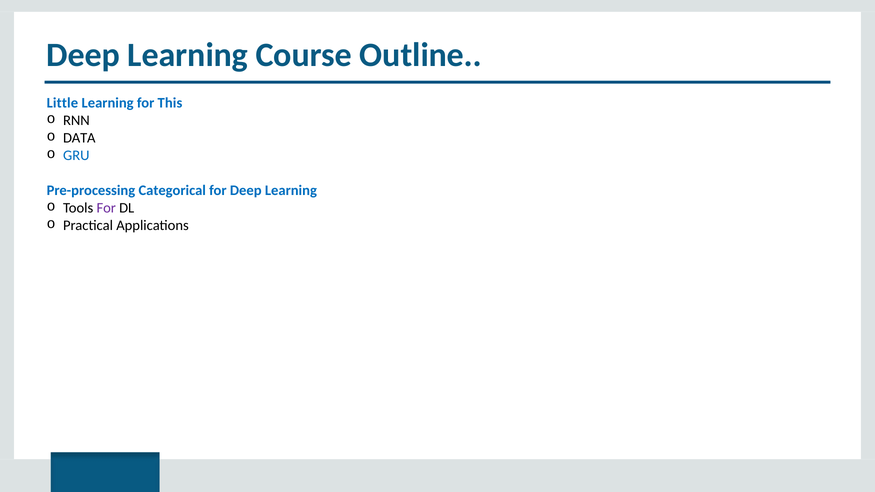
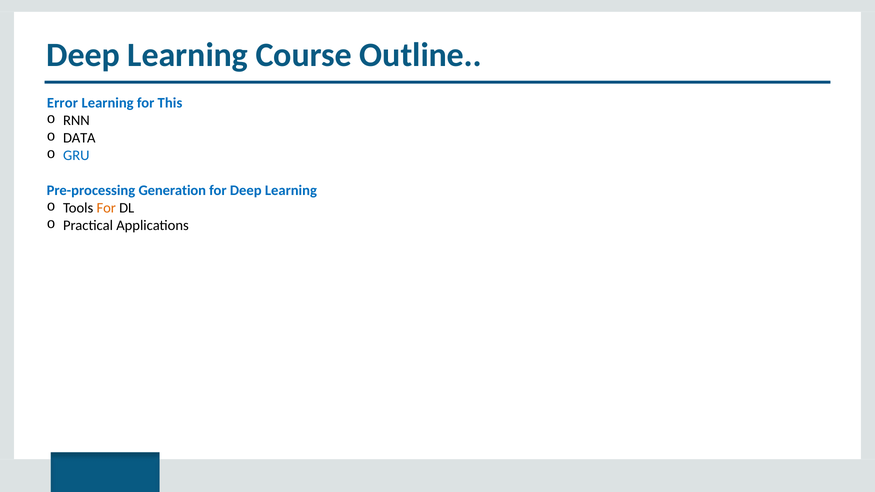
Little: Little -> Error (62, 103)
Categorical: Categorical -> Generation (172, 190)
For colour: purple -> orange (106, 208)
